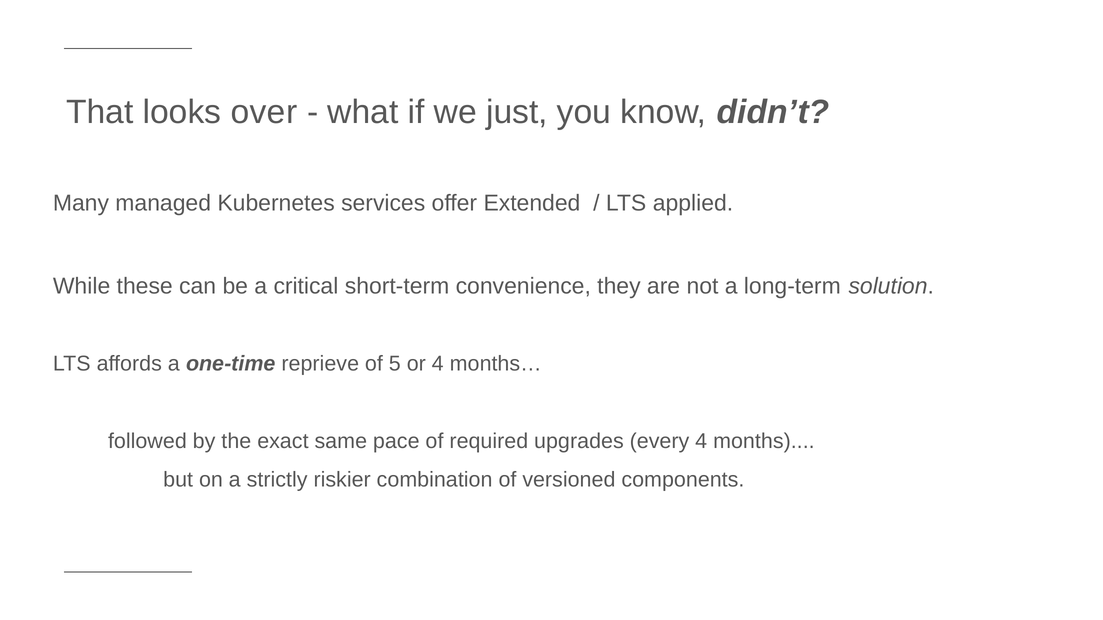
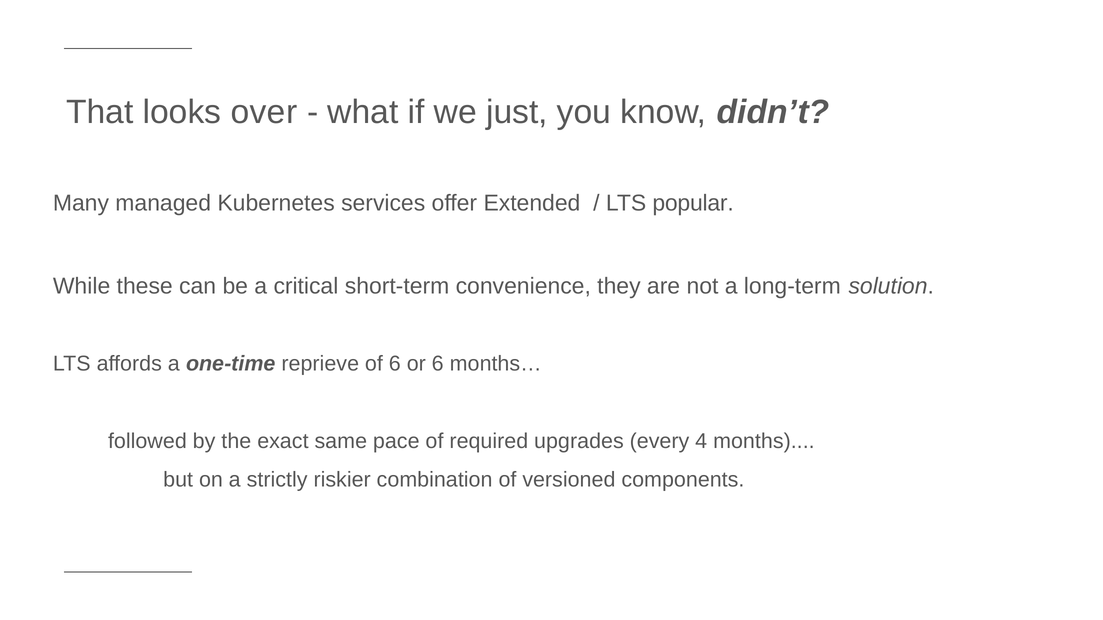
applied: applied -> popular (693, 203)
of 5: 5 -> 6 (395, 364)
or 4: 4 -> 6 (438, 364)
